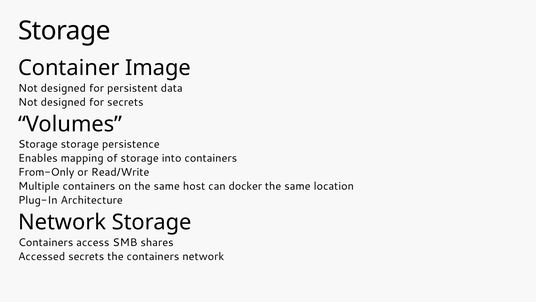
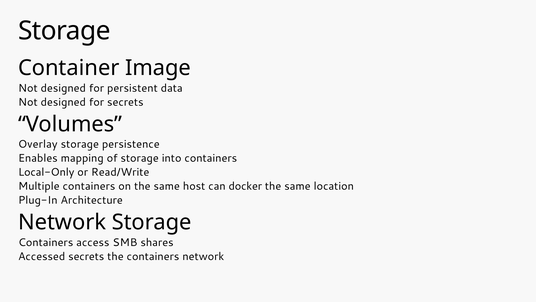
Storage: Storage -> Overlay (38, 144)
From-Only: From-Only -> Local-Only (46, 172)
